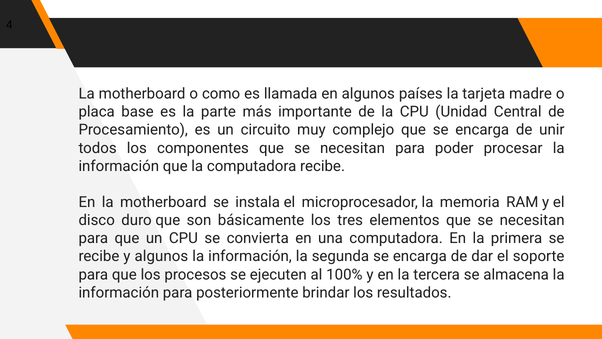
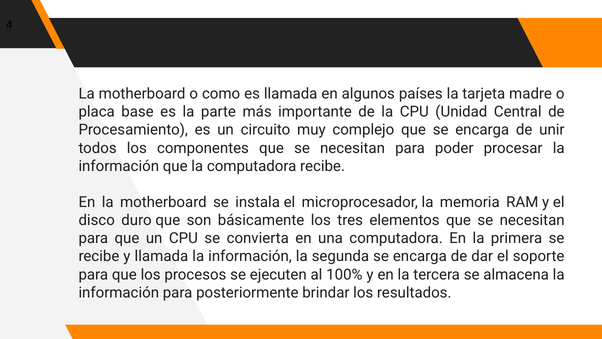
y algunos: algunos -> llamada (161, 256)
